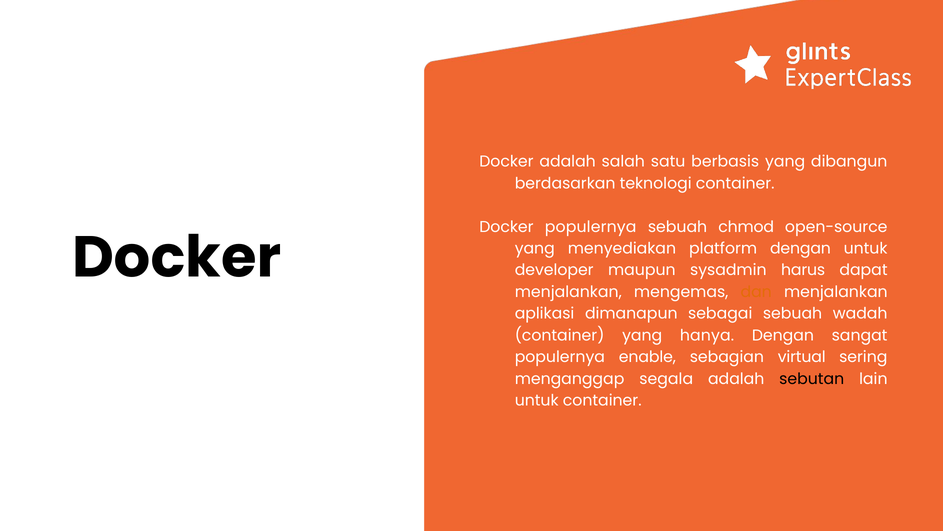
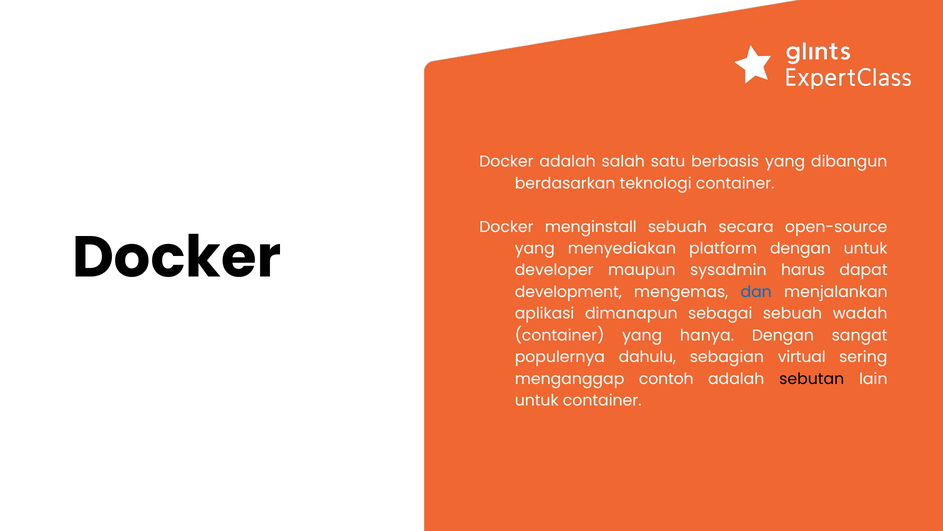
Docker populernya: populernya -> menginstall (591, 227)
chmod: chmod -> secara (746, 227)
menjalankan: menjalankan -> development (568, 292)
dan colour: orange -> blue (756, 292)
enable: enable -> dahulu (647, 357)
segala: segala -> contoh (666, 378)
